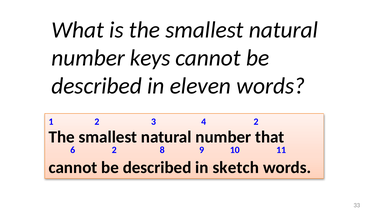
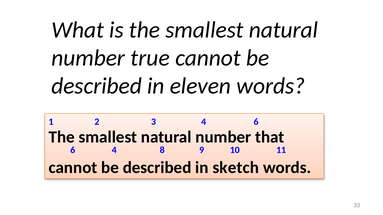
keys: keys -> true (150, 58)
4 2: 2 -> 6 (256, 122)
6 2: 2 -> 4 (114, 150)
